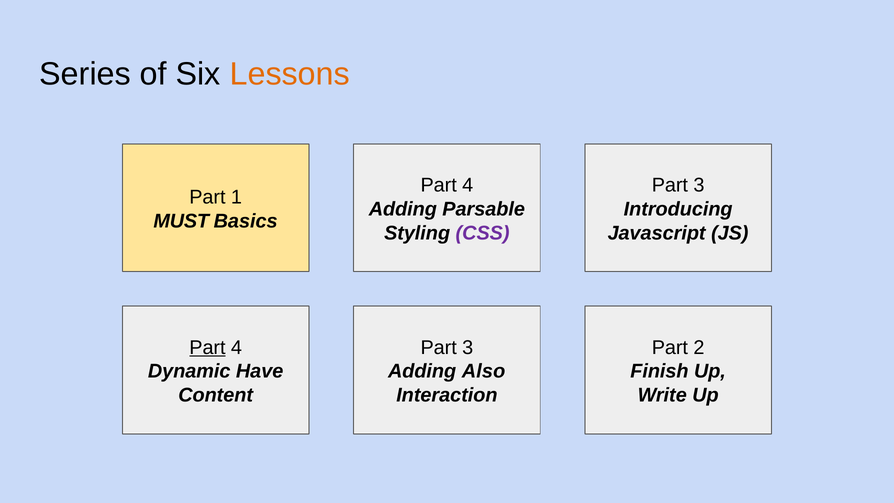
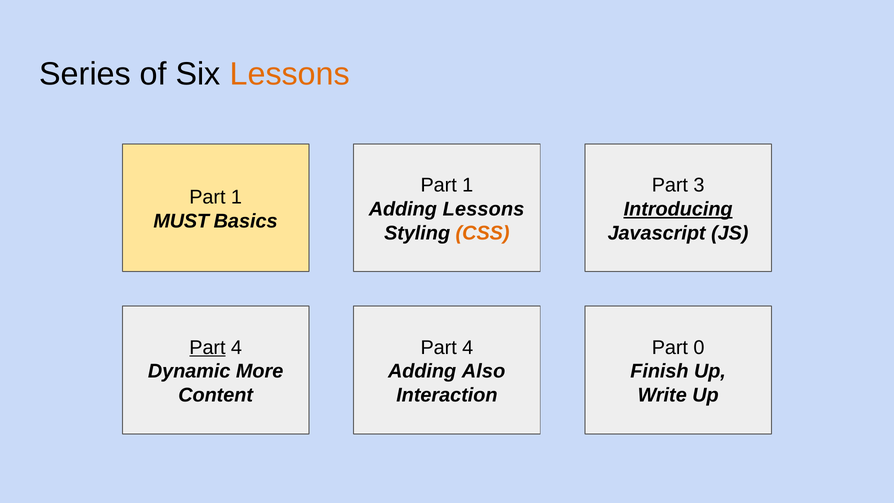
4: 4 -> 1 (468, 185)
Adding Parsable: Parsable -> Lessons (484, 209)
Introducing underline: none -> present (678, 209)
CSS colour: purple -> orange (483, 233)
3: 3 -> 4 (468, 347)
2: 2 -> 0 (699, 347)
Have: Have -> More (260, 371)
